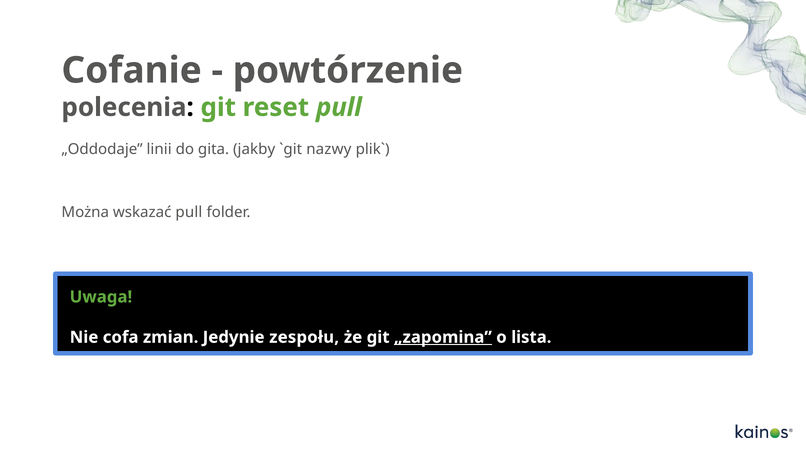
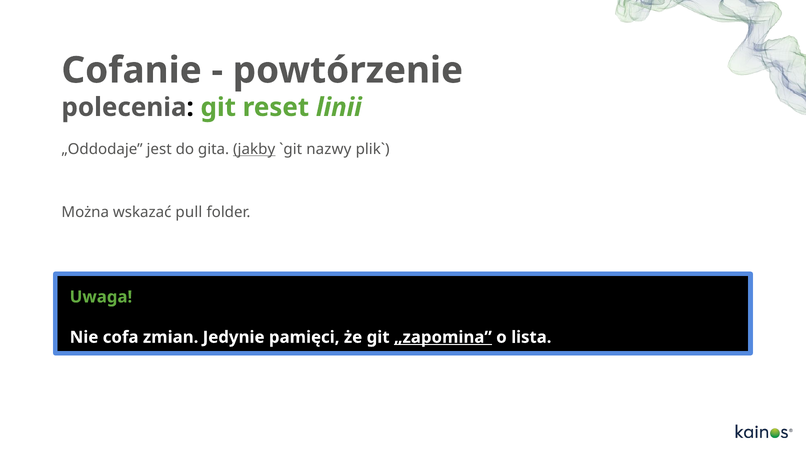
reset pull: pull -> linii (339, 107)
linii: linii -> jest (159, 149)
jakby underline: none -> present (254, 149)
zespołu: zespołu -> pamięci (304, 337)
